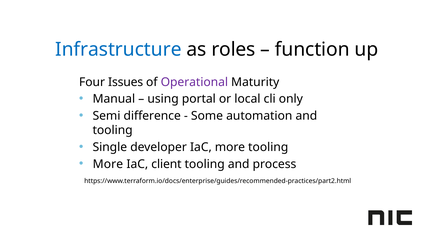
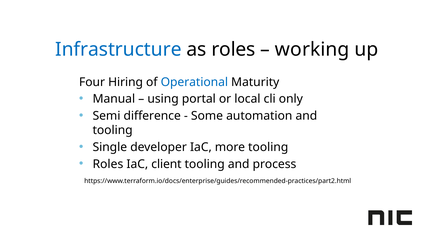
function: function -> working (312, 49)
Issues: Issues -> Hiring (126, 82)
Operational colour: purple -> blue (194, 82)
More: More -> Roles (108, 164)
